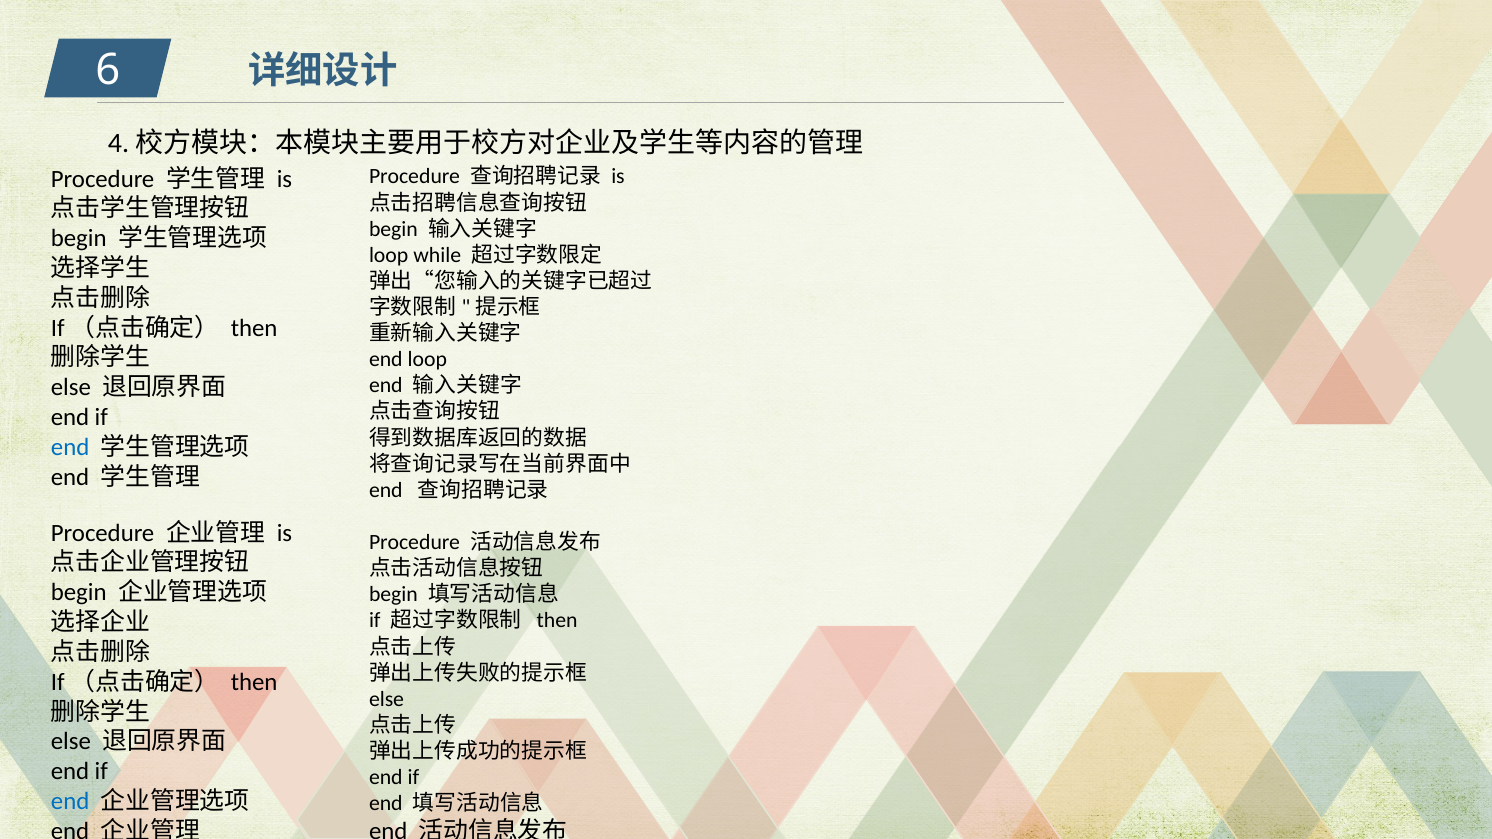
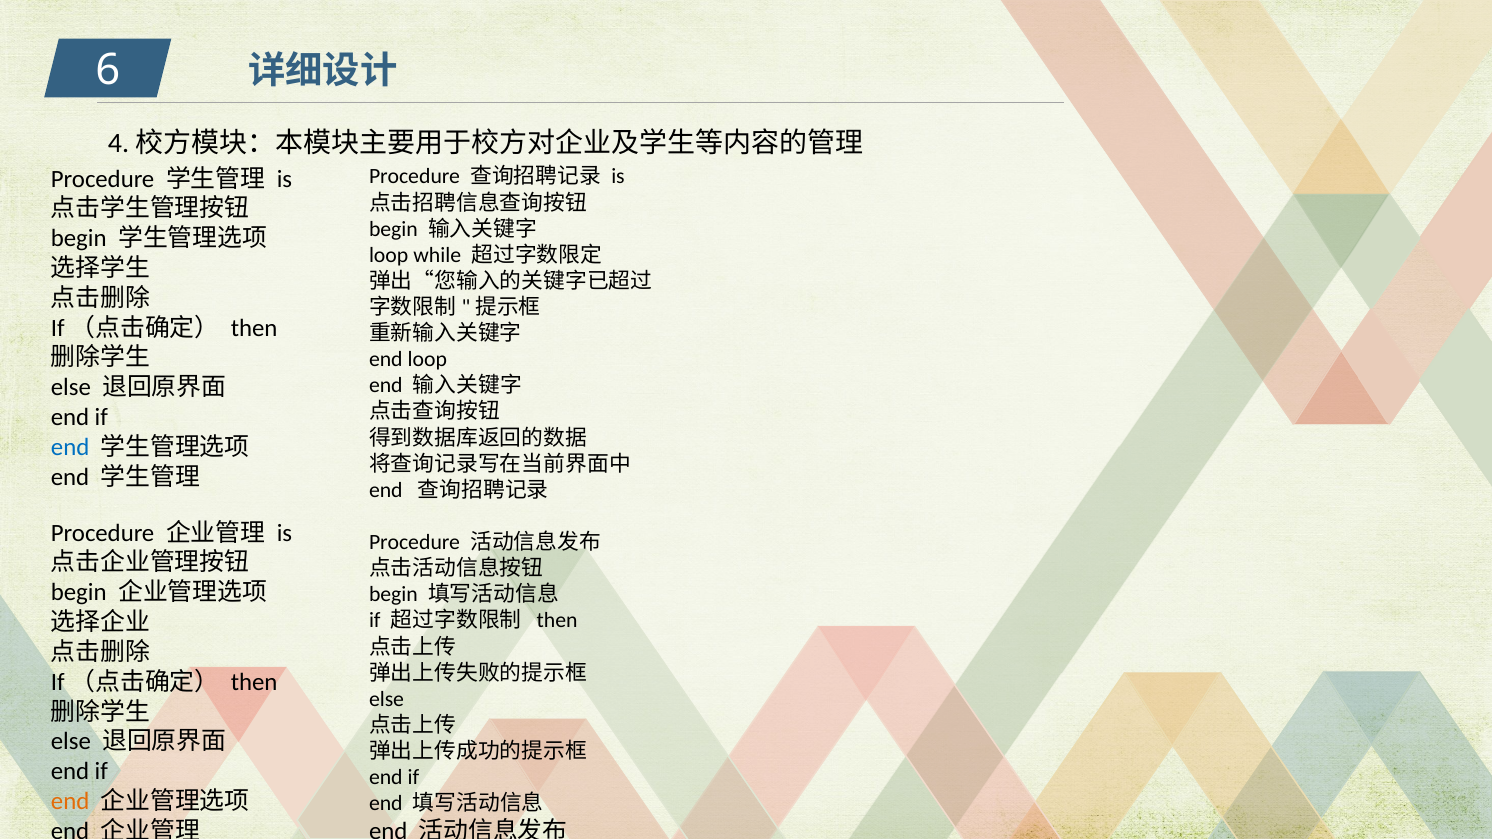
end colour: blue -> orange (70, 802)
